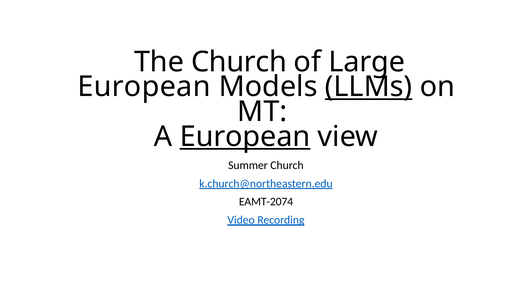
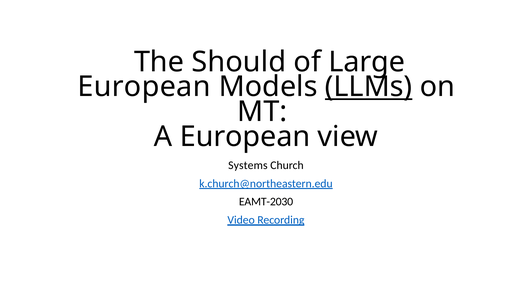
The Church: Church -> Should (239, 62)
European underline: present -> none (245, 137)
Summer: Summer -> Systems (248, 165)
EAMT-2074: EAMT-2074 -> EAMT-2030 (266, 202)
